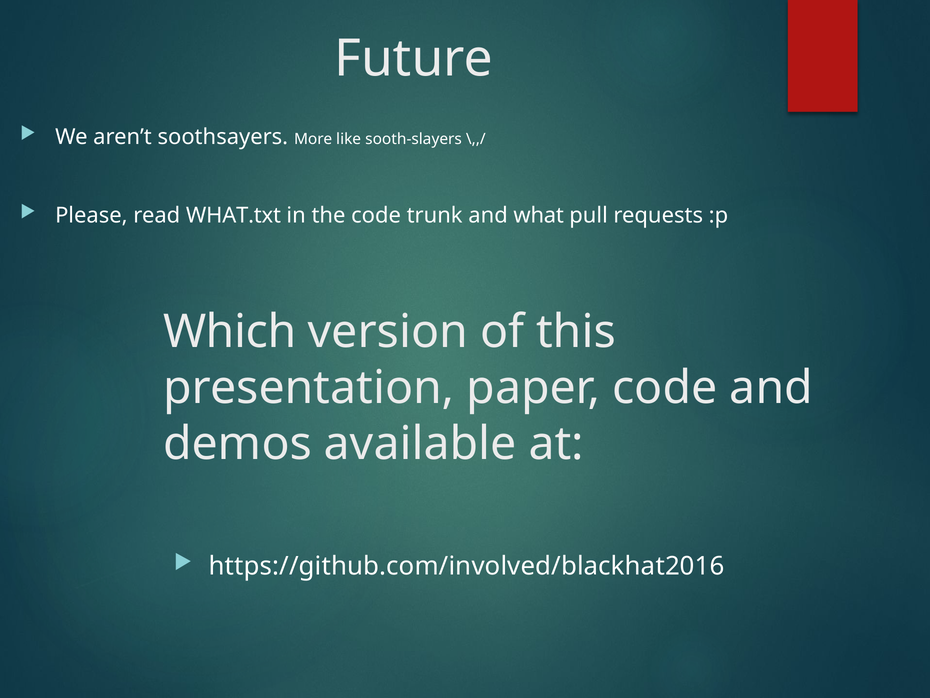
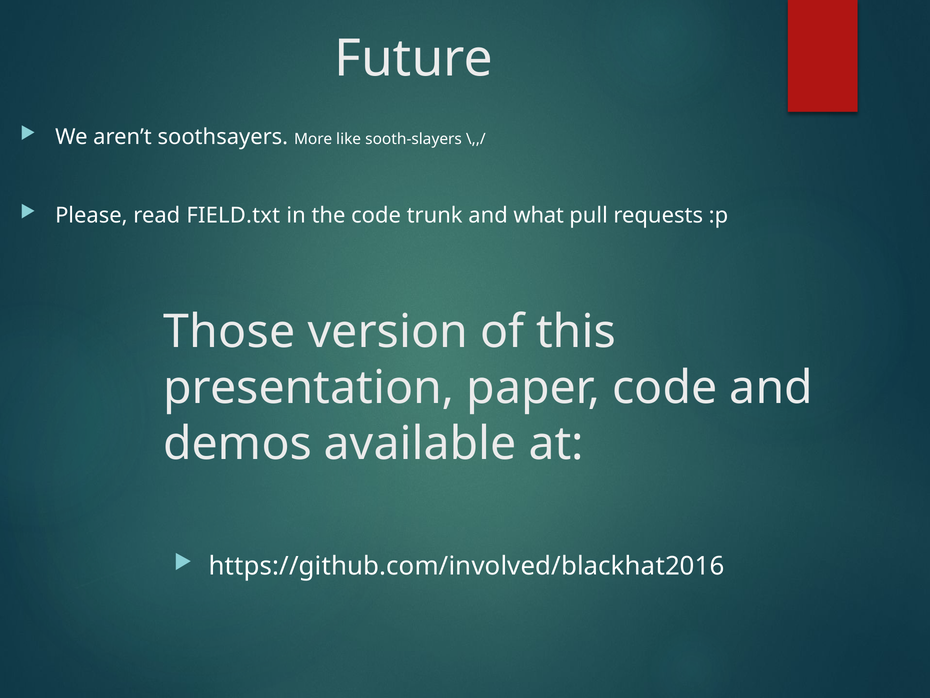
WHAT.txt: WHAT.txt -> FIELD.txt (233, 215)
Which: Which -> Those (229, 332)
